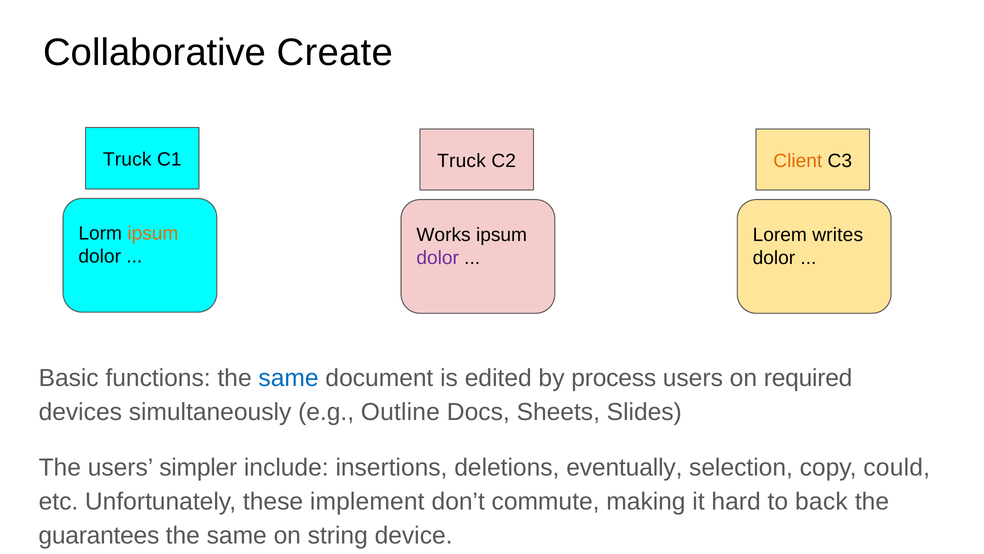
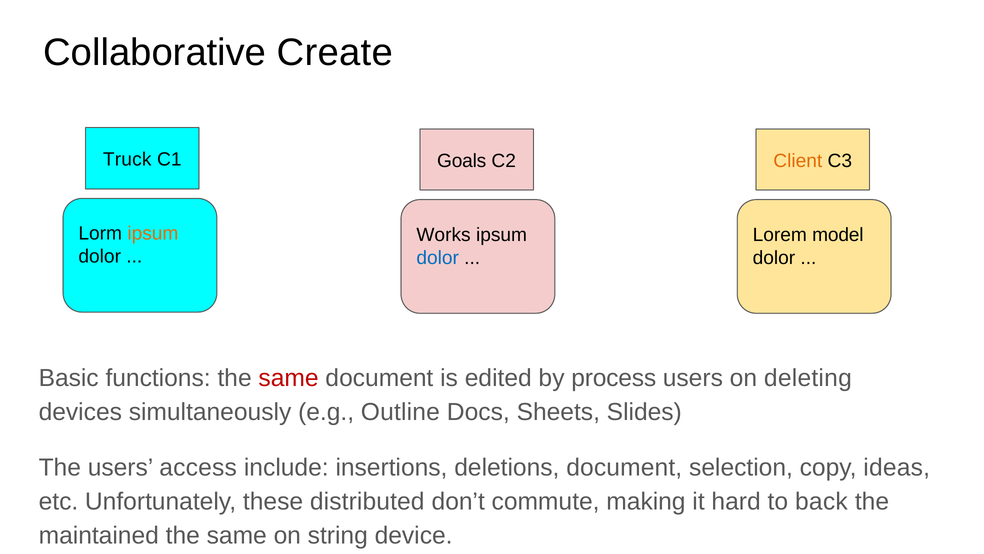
Truck: Truck -> Goals (462, 161)
writes: writes -> model (838, 235)
dolor colour: purple -> blue (438, 258)
same colour: blue -> red (289, 378)
required: required -> deleting (808, 378)
simpler: simpler -> access (198, 467)
deletions eventually: eventually -> document (624, 467)
could: could -> ideas (897, 467)
implement: implement -> distributed (367, 501)
guarantees: guarantees -> maintained (99, 535)
